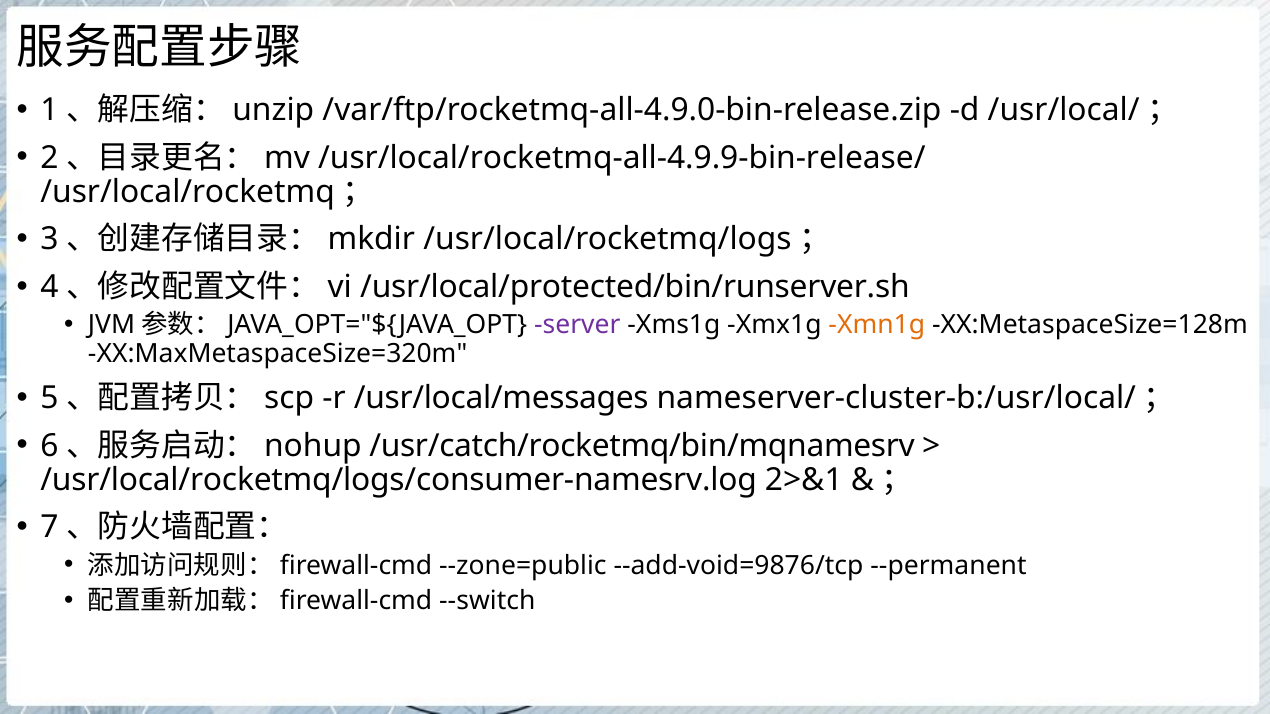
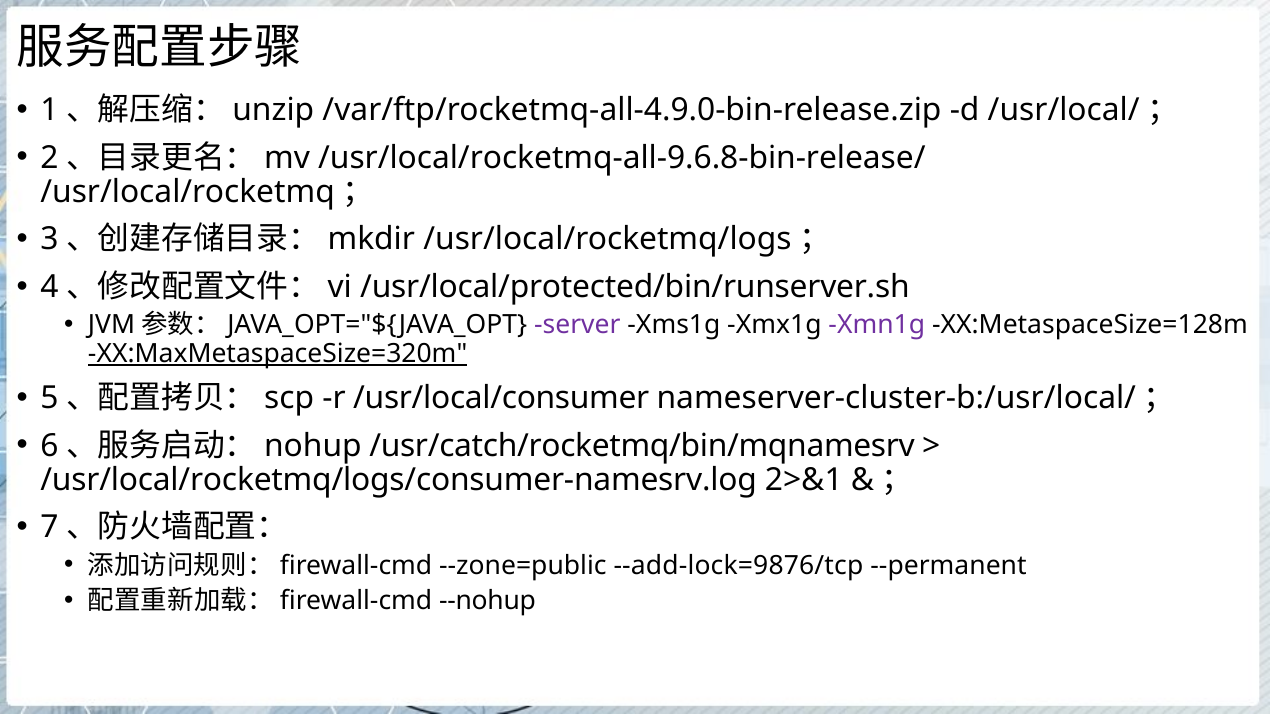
/usr/local/rocketmq-all-4.9.9-bin-release/: /usr/local/rocketmq-all-4.9.9-bin-release/ -> /usr/local/rocketmq-all-9.6.8-bin-release/ (622, 158)
Xmn1g colour: orange -> purple (877, 325)
XX:MaxMetaspaceSize=320m underline: none -> present (278, 354)
/usr/local/messages: /usr/local/messages -> /usr/local/consumer (501, 398)
--add-void=9876/tcp: --add-void=9876/tcp -> --add-lock=9876/tcp (738, 566)
--switch: --switch -> --nohup (487, 601)
